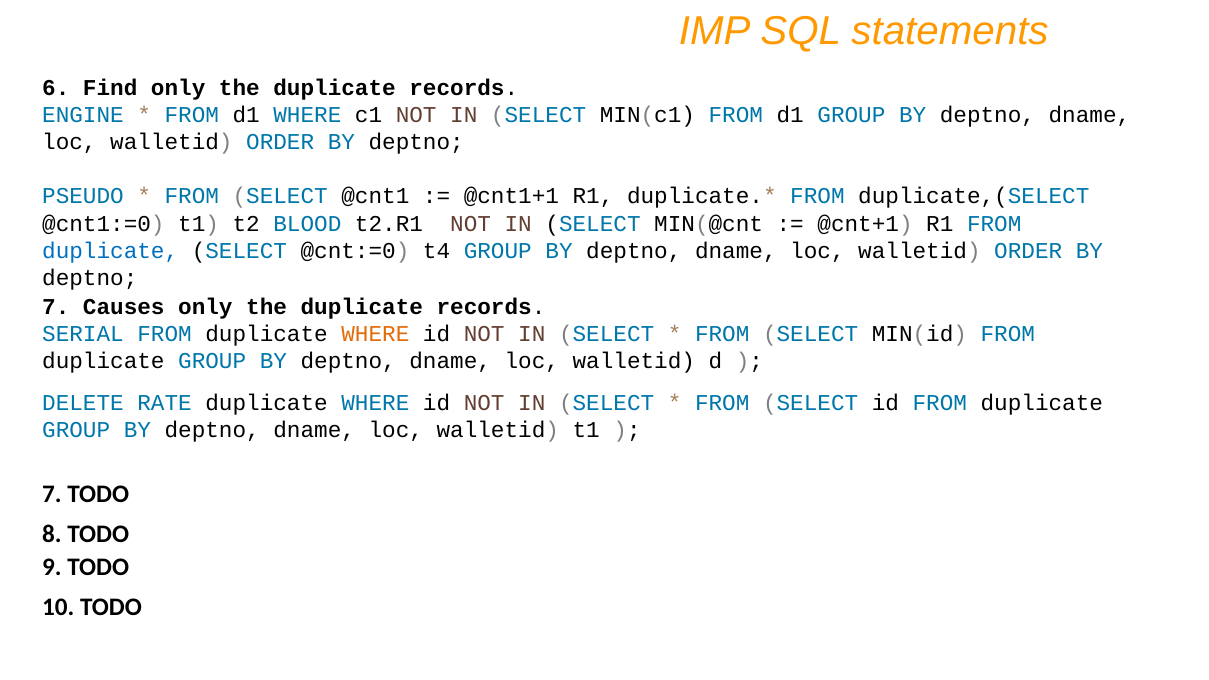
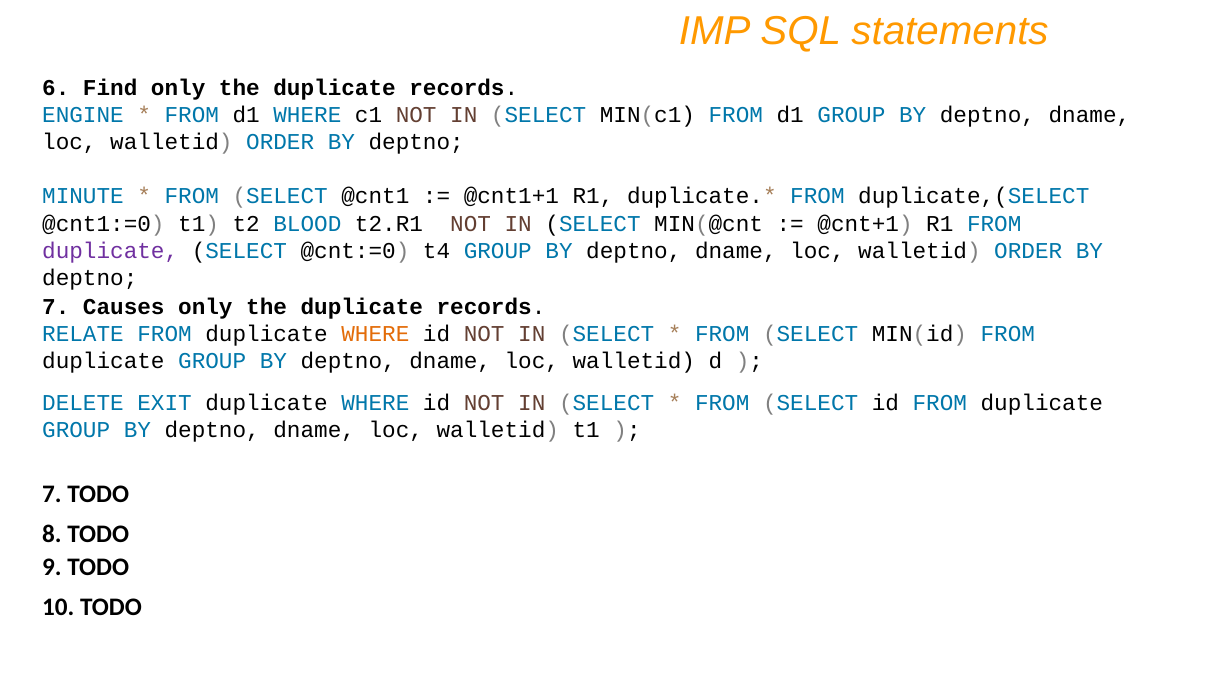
PSEUDO: PSEUDO -> MINUTE (83, 196)
duplicate colour: blue -> purple (110, 251)
SERIAL: SERIAL -> RELATE (83, 334)
RATE: RATE -> EXIT (165, 403)
